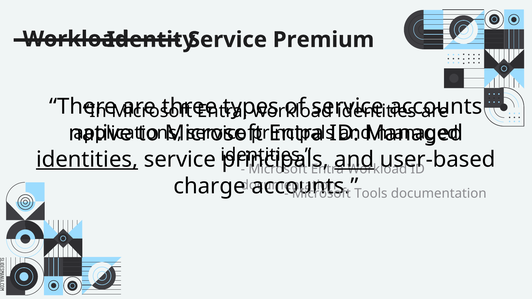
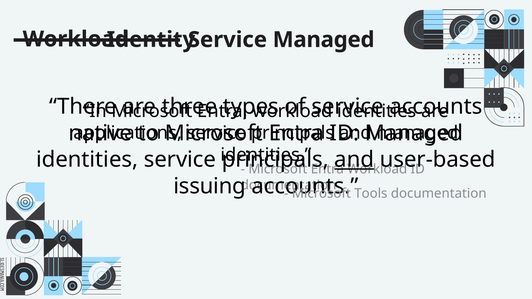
Service Premium: Premium -> Managed (324, 40)
identities underline: present -> none (87, 160)
charge: charge -> issuing (210, 186)
